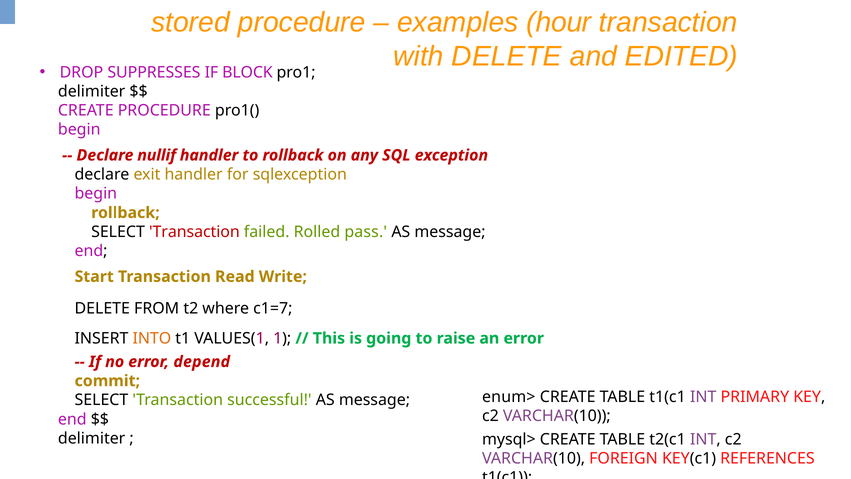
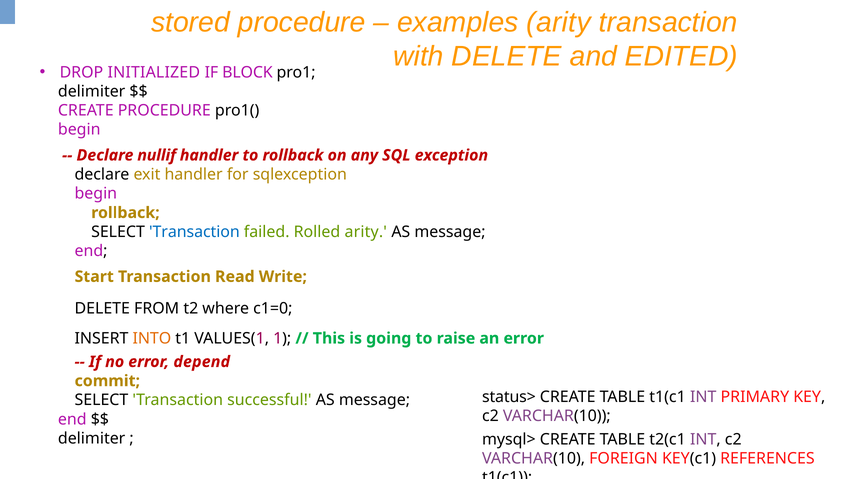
examples hour: hour -> arity (559, 22)
SUPPRESSES: SUPPRESSES -> INITIALIZED (154, 72)
Transaction colour: red -> blue (194, 232)
Rolled pass: pass -> arity (366, 232)
c1=7: c1=7 -> c1=0 (273, 308)
enum>: enum> -> status> (509, 397)
